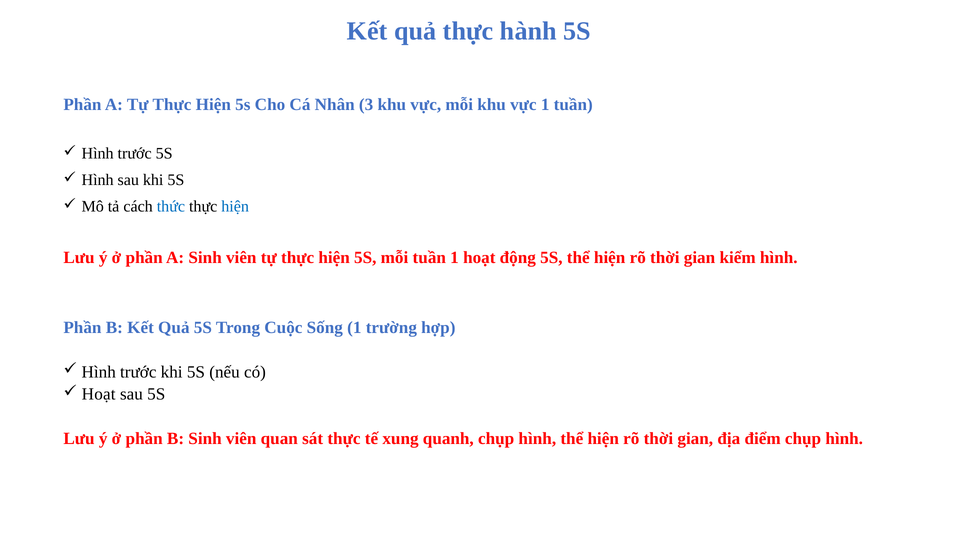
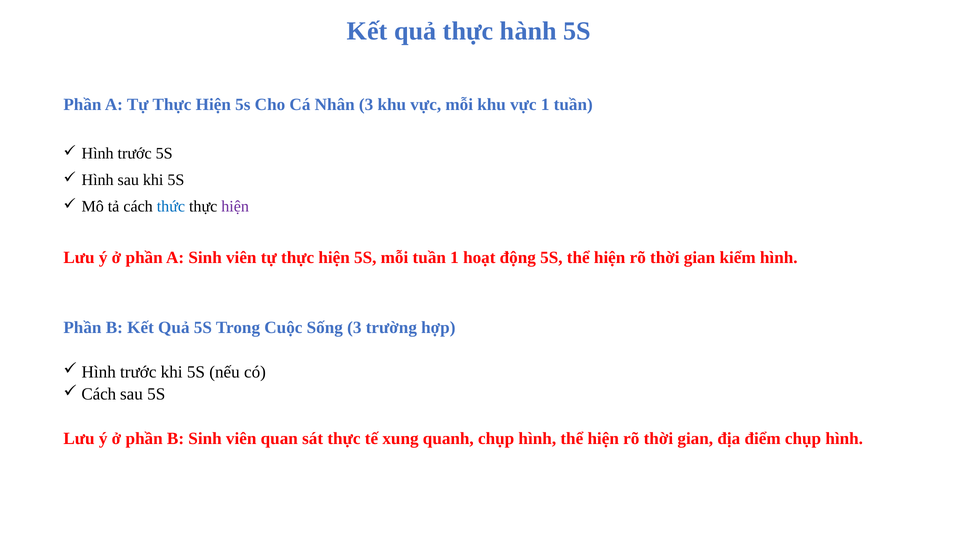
hiện colour: blue -> purple (235, 207)
Sống 1: 1 -> 3 (354, 328)
Hoạt: Hoạt -> Cách (99, 394)
